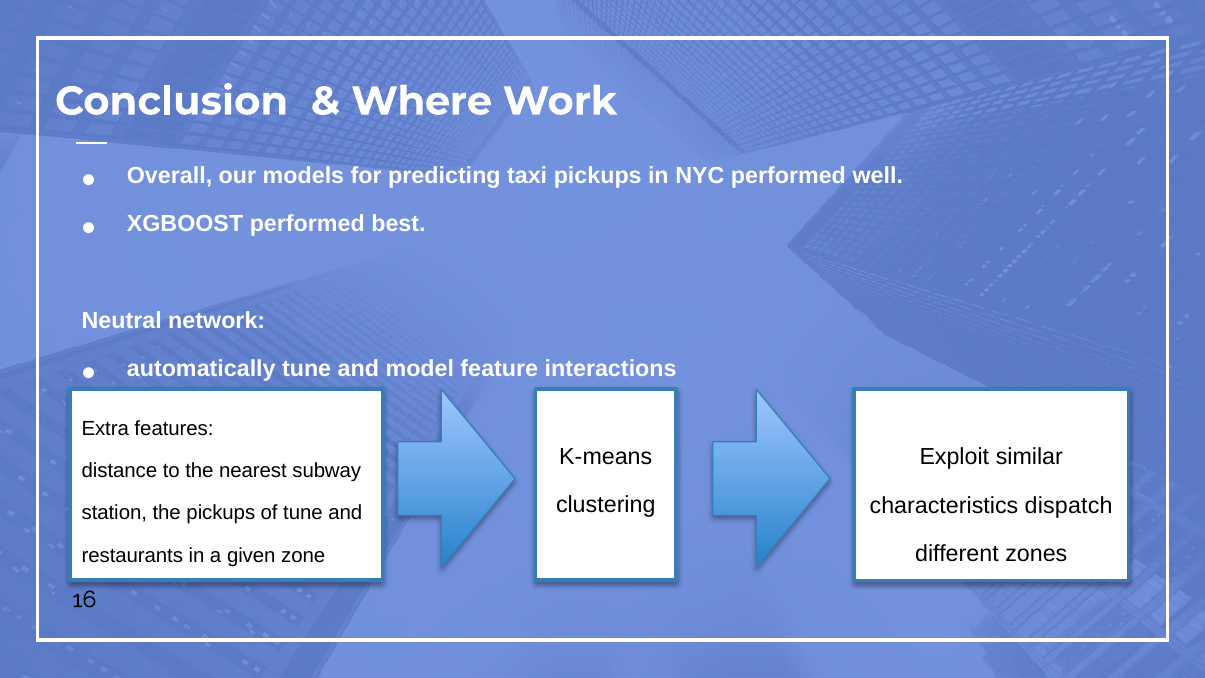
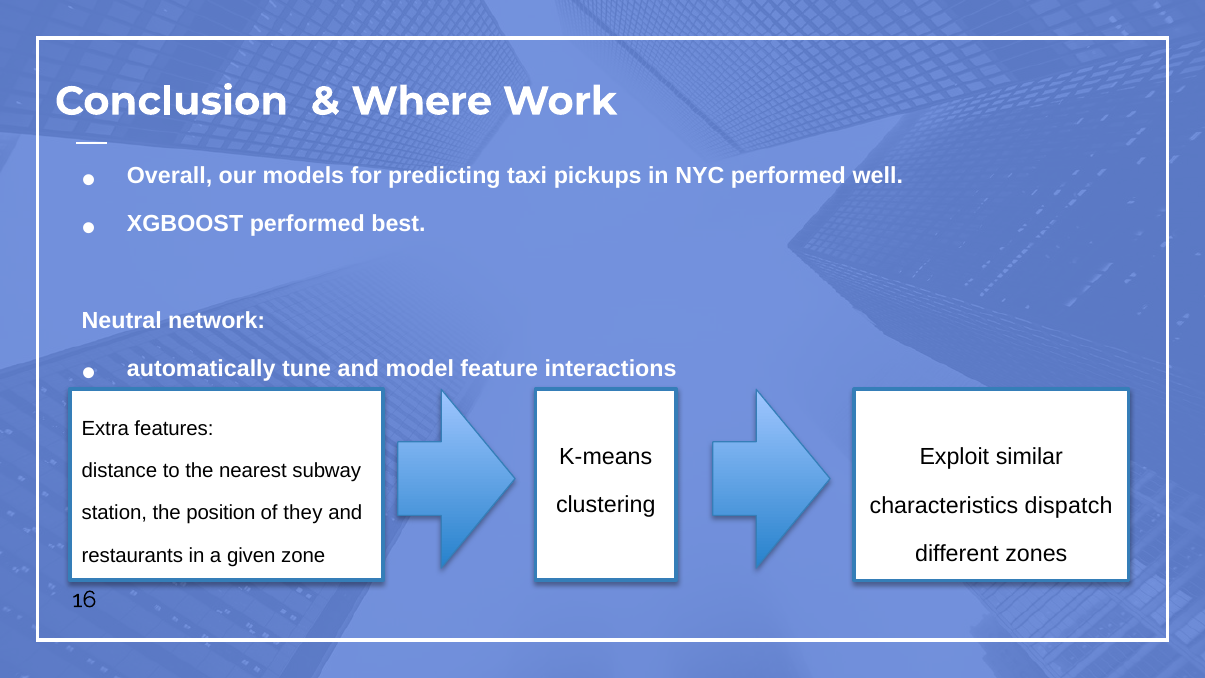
the pickups: pickups -> position (221, 513)
of tune: tune -> they (303, 513)
